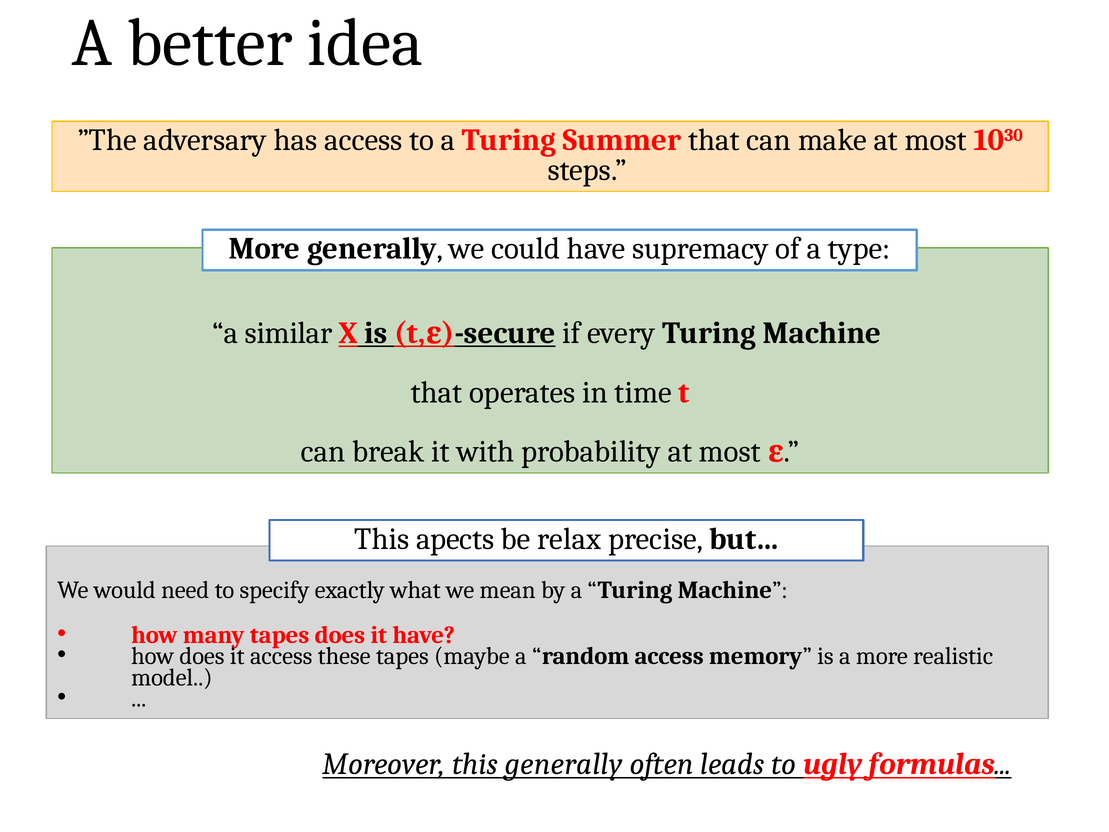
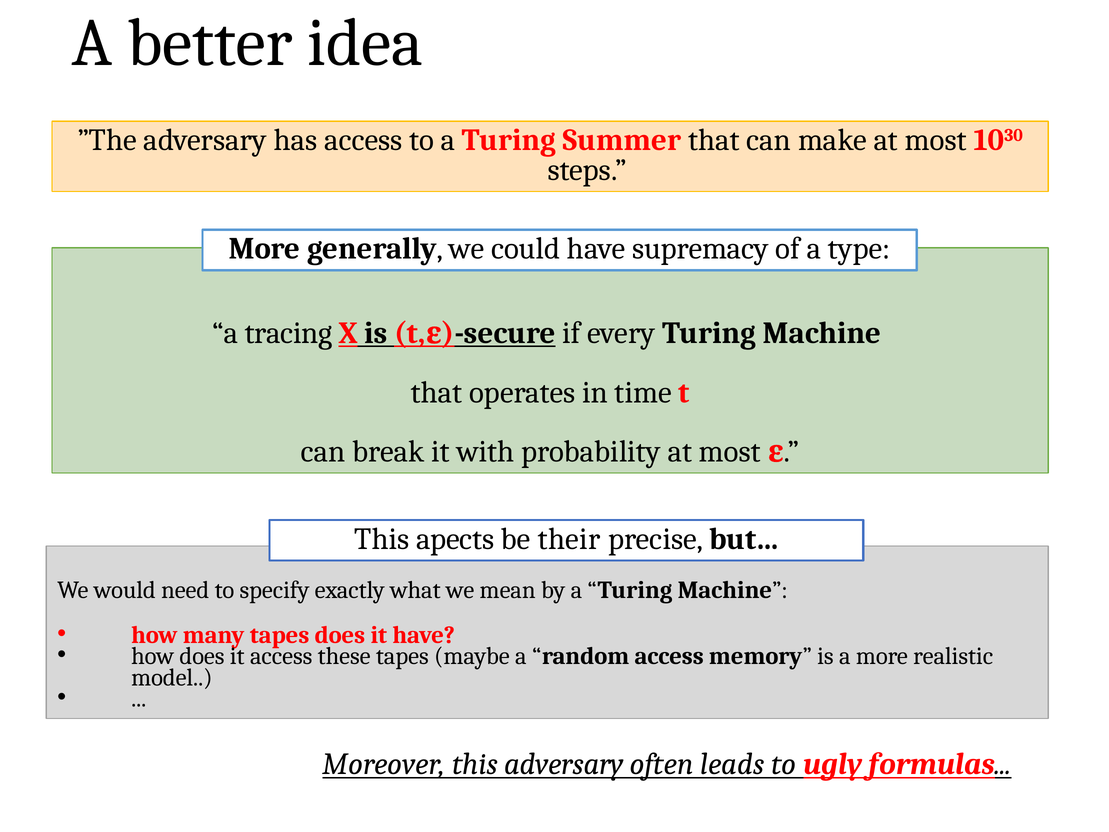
similar: similar -> tracing (289, 333)
relax: relax -> their (569, 539)
this generally: generally -> adversary (564, 764)
